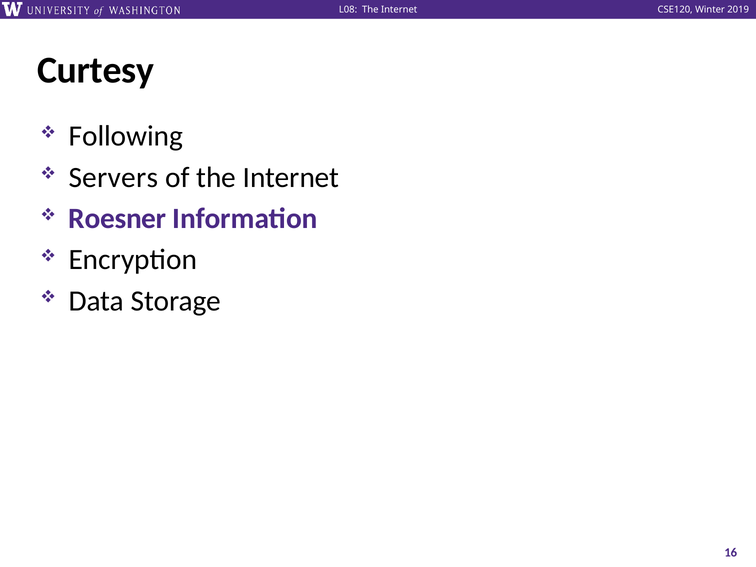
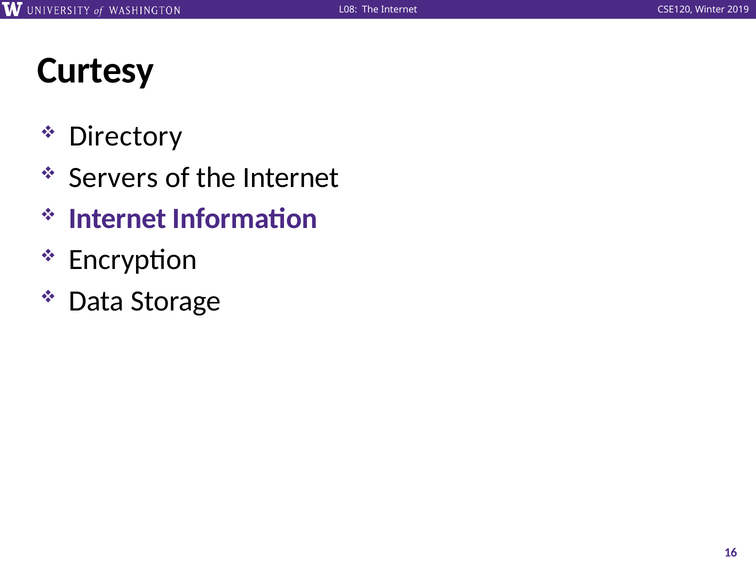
Following: Following -> Directory (126, 136)
Roesner: Roesner -> Internet (117, 218)
